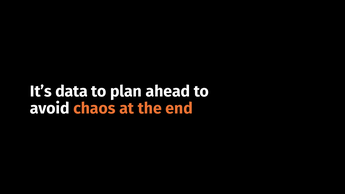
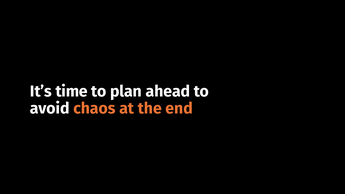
data: data -> time (72, 91)
